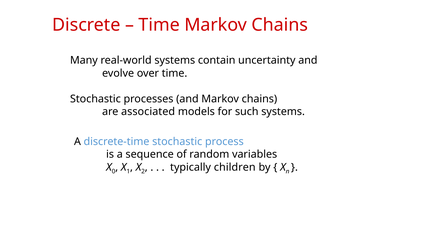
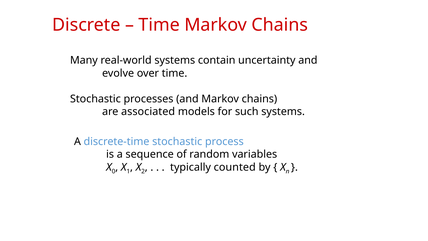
children: children -> counted (235, 167)
